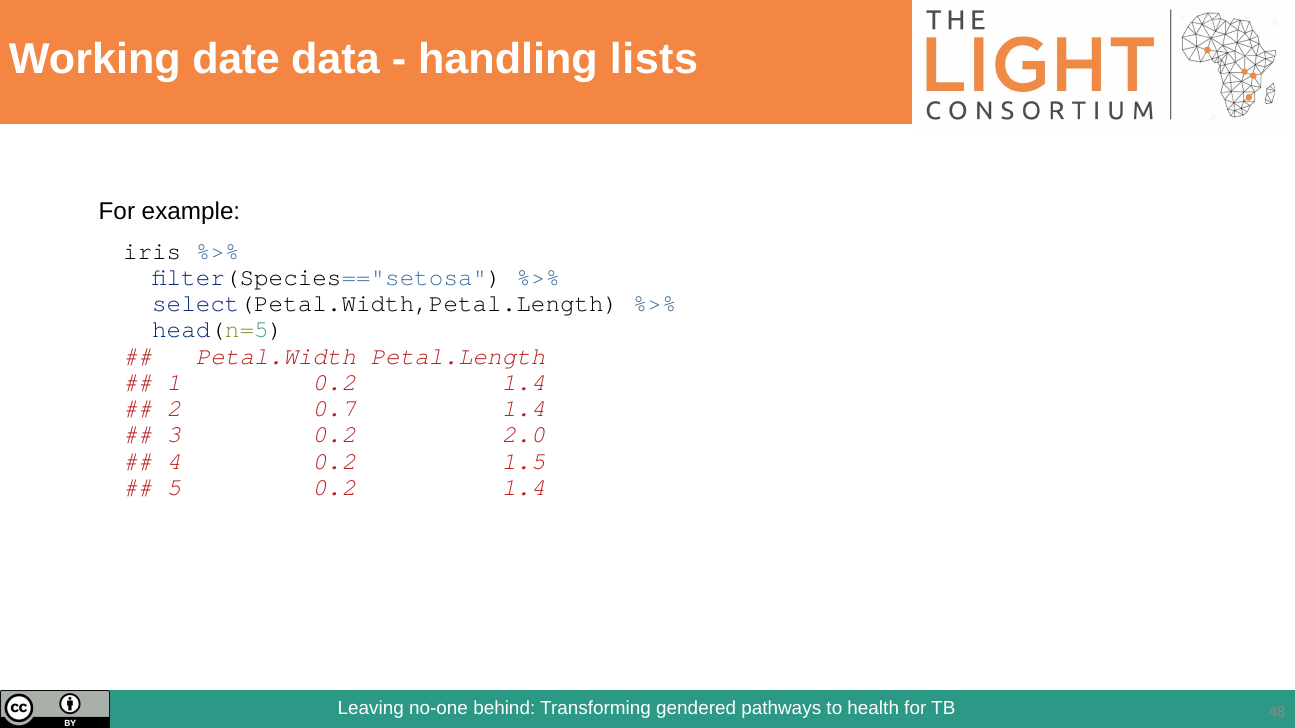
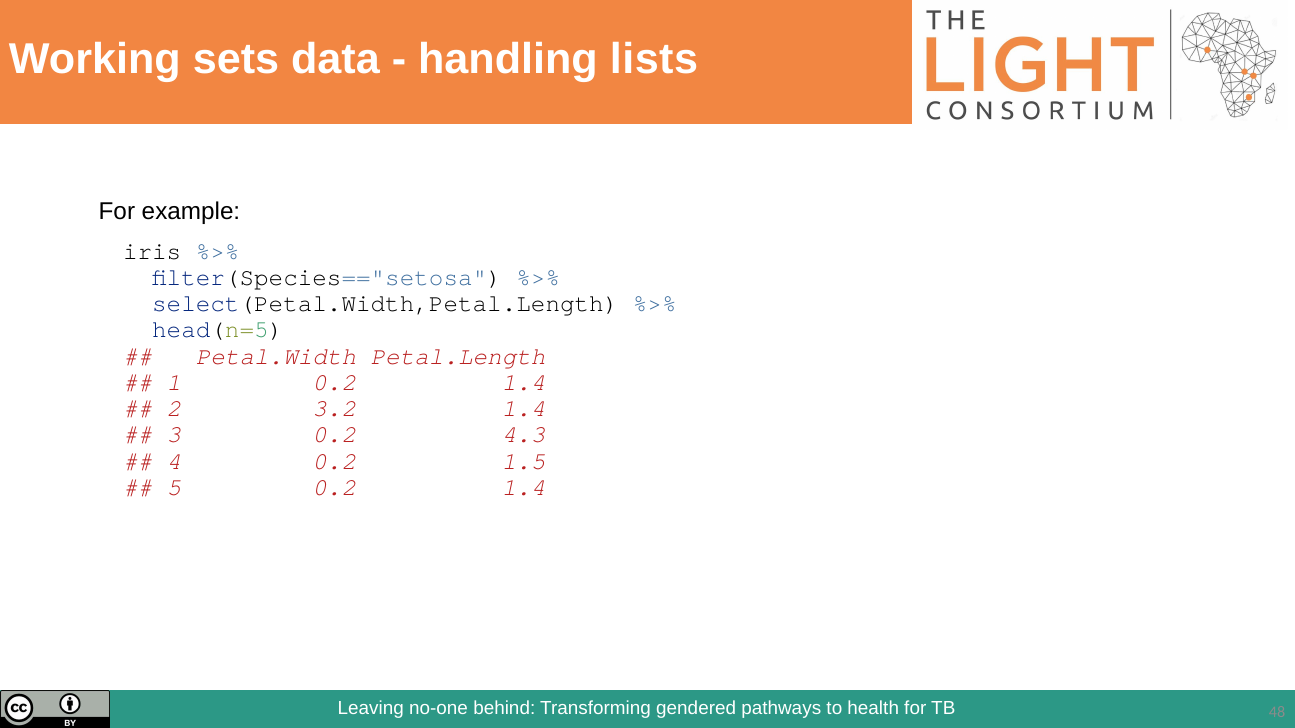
date: date -> sets (236, 59)
0.7: 0.7 -> 3.2 (334, 409)
2.0: 2.0 -> 4.3 (524, 435)
